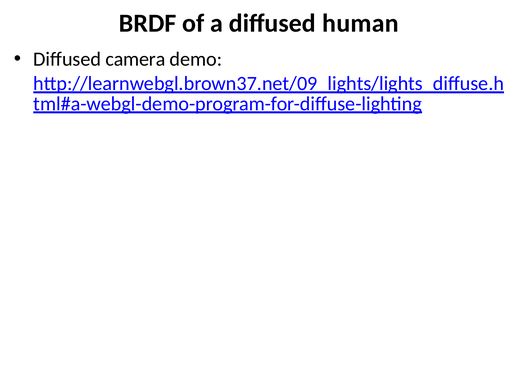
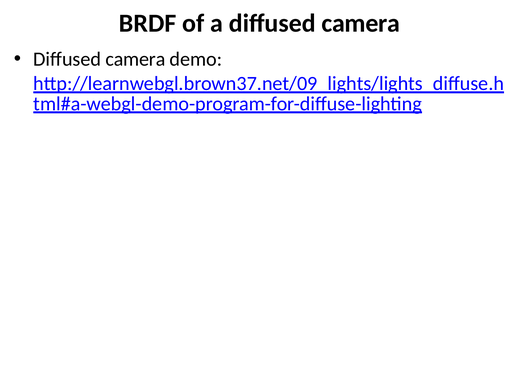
a diffused human: human -> camera (361, 23)
